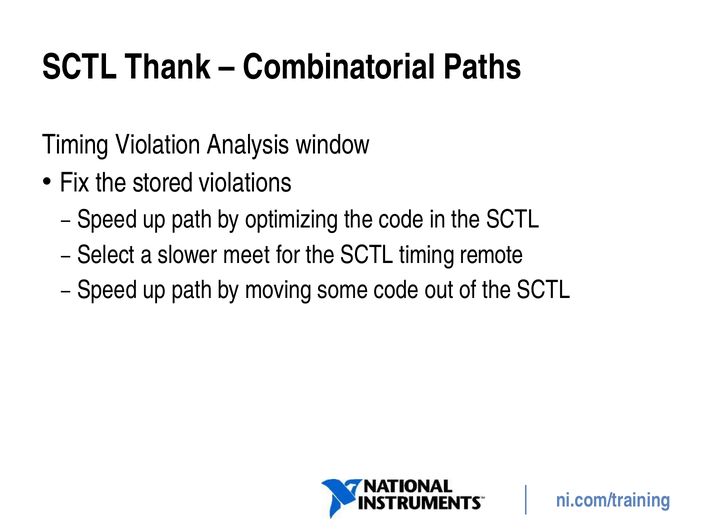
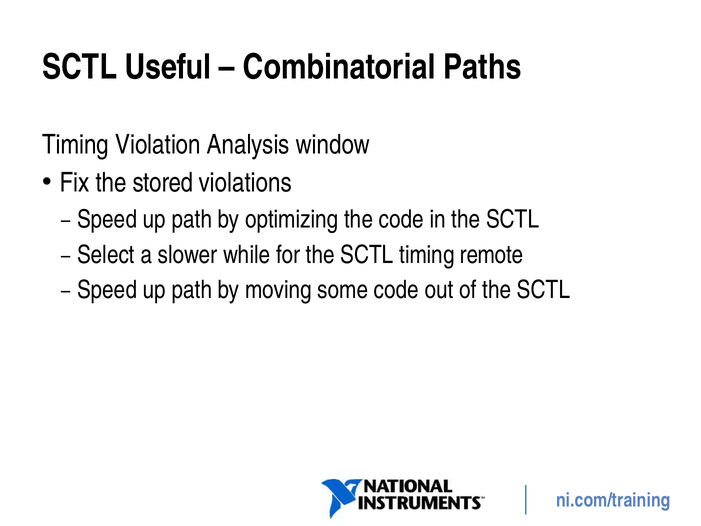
Thank: Thank -> Useful (168, 67)
meet: meet -> while (247, 255)
